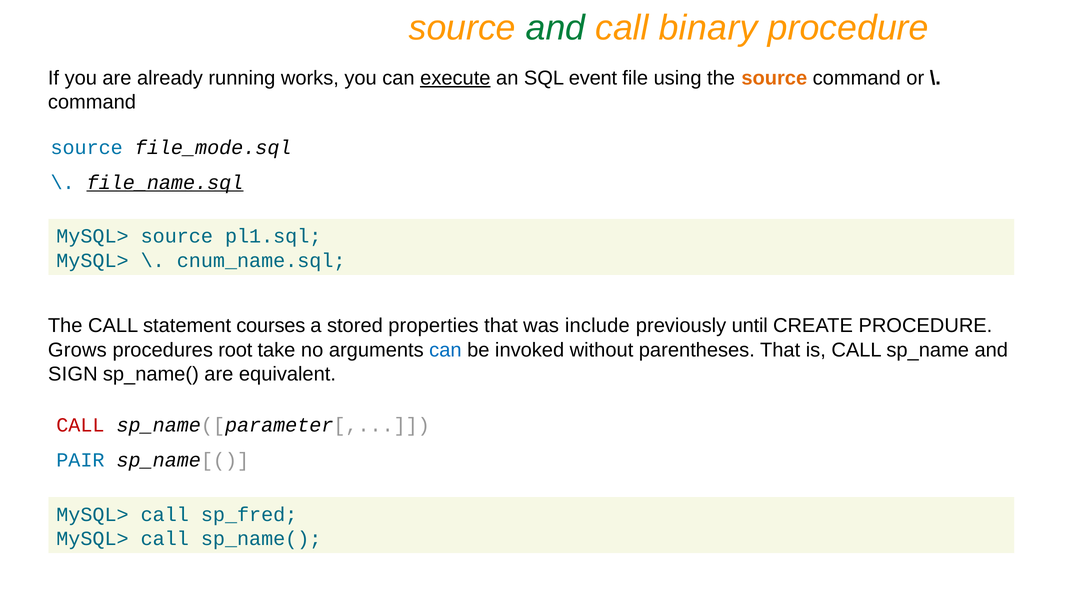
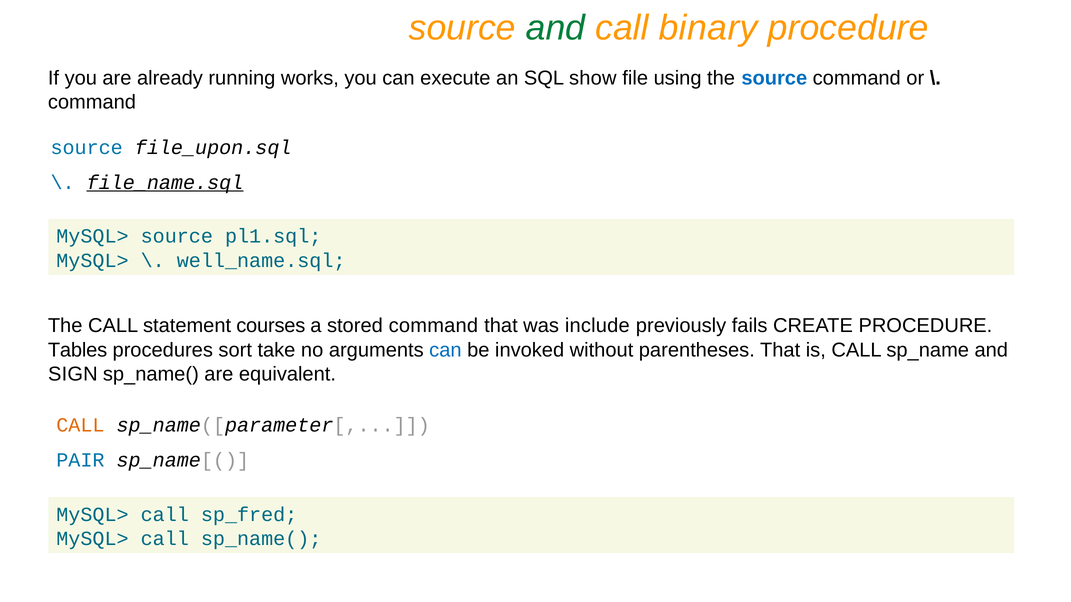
execute underline: present -> none (455, 78)
event: event -> show (593, 78)
source colour: orange -> blue (774, 78)
file_mode.sql: file_mode.sql -> file_upon.sql (213, 148)
cnum_name.sql: cnum_name.sql -> well_name.sql (261, 261)
stored properties: properties -> command (433, 326)
until: until -> fails (750, 326)
Grows: Grows -> Tables (78, 350)
root: root -> sort (235, 350)
CALL colour: red -> orange (80, 426)
